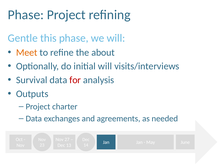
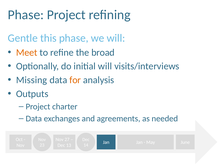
about: about -> broad (103, 52)
Survival: Survival -> Missing (32, 80)
for colour: red -> orange (75, 80)
